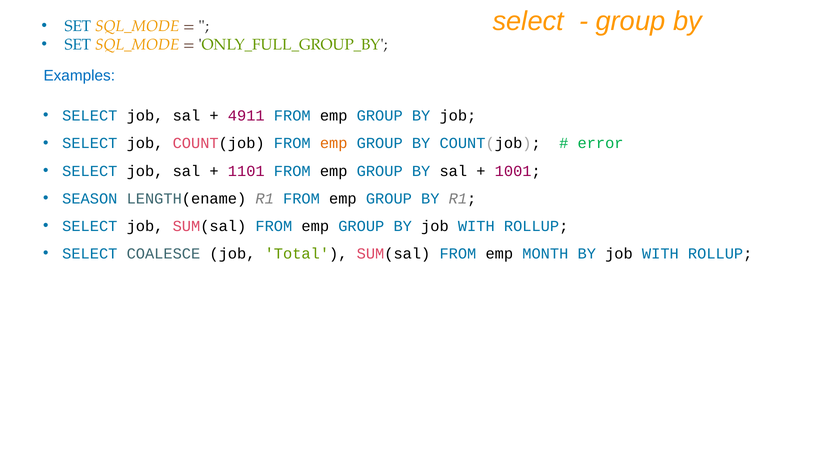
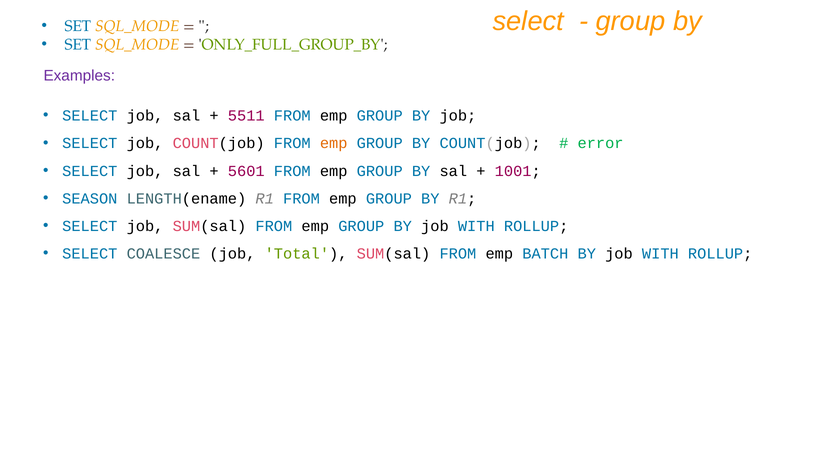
Examples colour: blue -> purple (79, 76)
4911: 4911 -> 5511 (246, 116)
1101: 1101 -> 5601 (246, 171)
MONTH: MONTH -> BATCH (545, 254)
